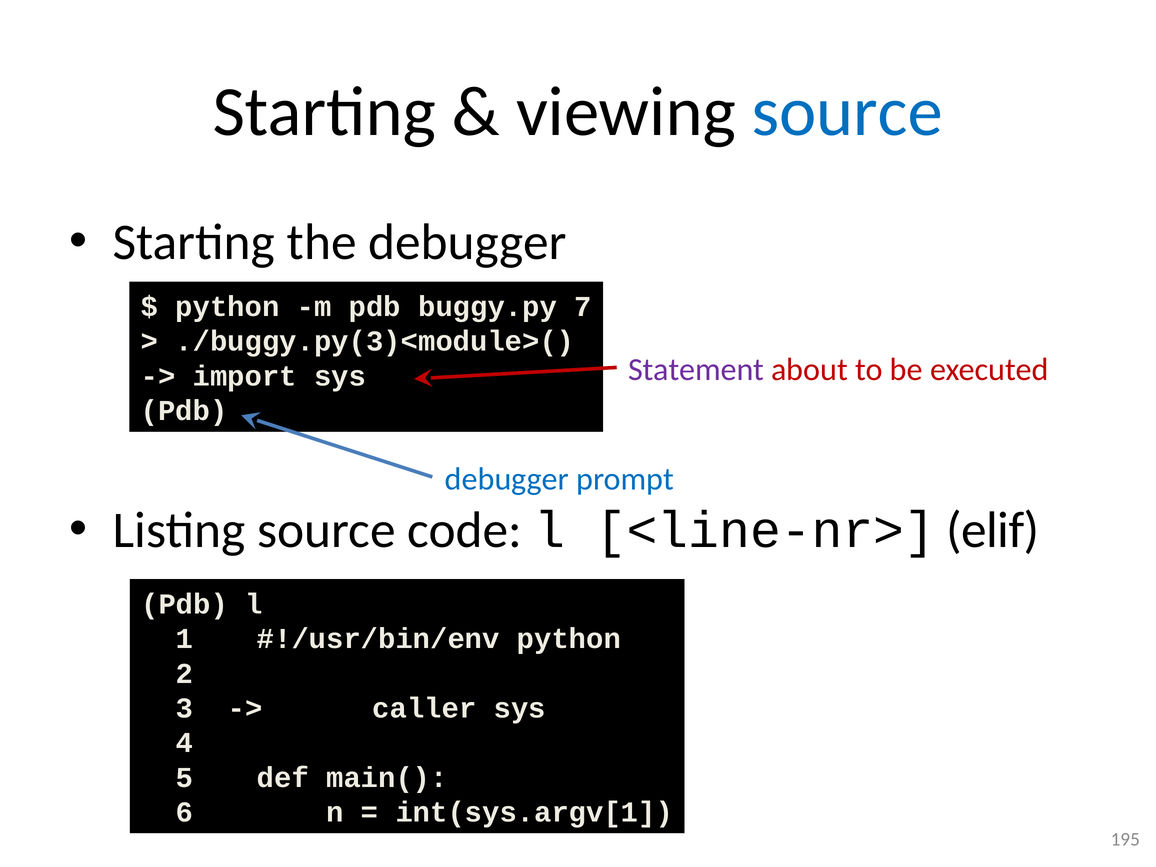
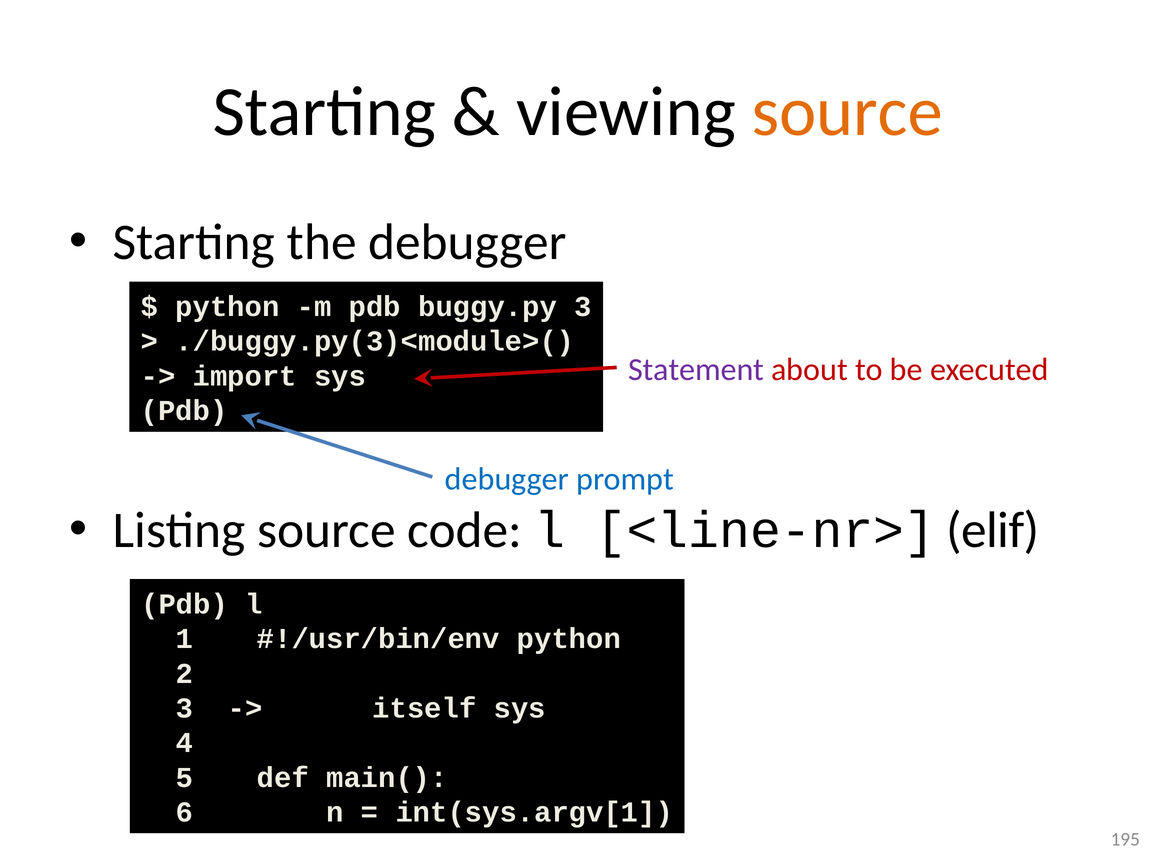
source colour: blue -> orange (847, 112)
buggy.py 7: 7 -> 3 (583, 307)
caller: caller -> itself (424, 708)
